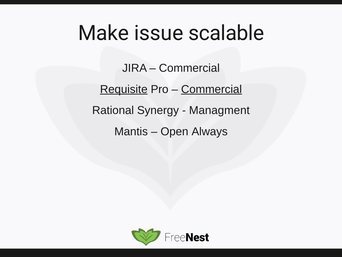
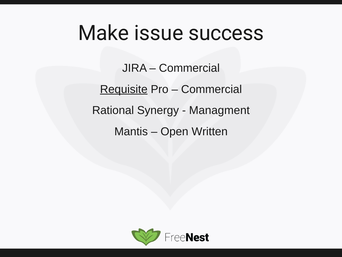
scalable: scalable -> success (226, 33)
Commercial underline: present -> none (211, 89)
Always: Always -> Written (210, 131)
